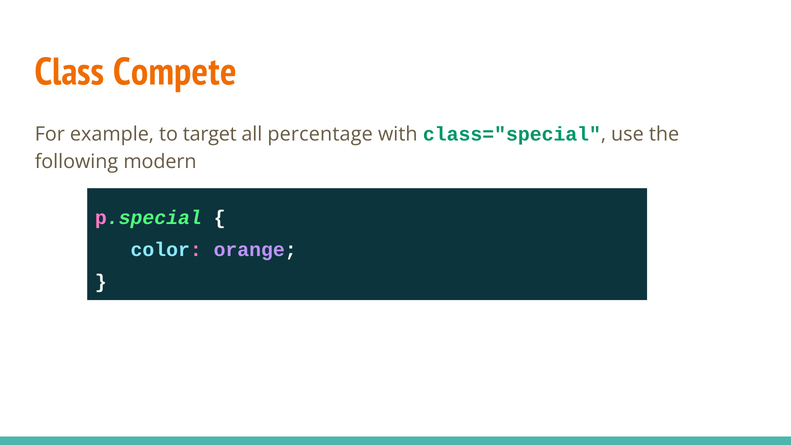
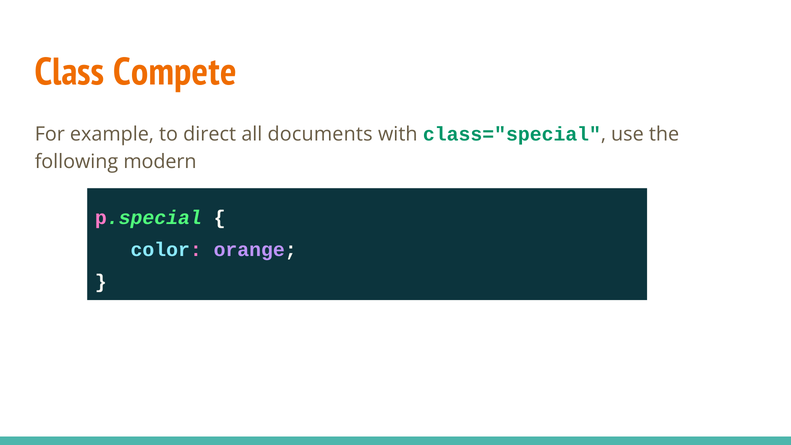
target: target -> direct (210, 134)
percentage: percentage -> documents (320, 134)
